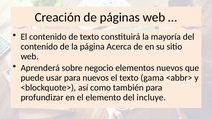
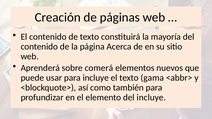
negocio: negocio -> comerá (99, 68)
para nuevos: nuevos -> incluye (96, 78)
